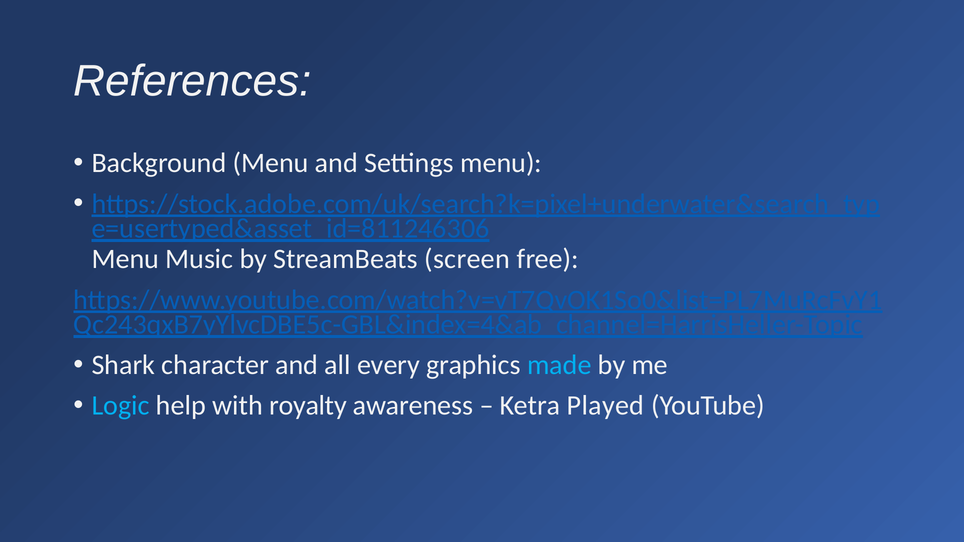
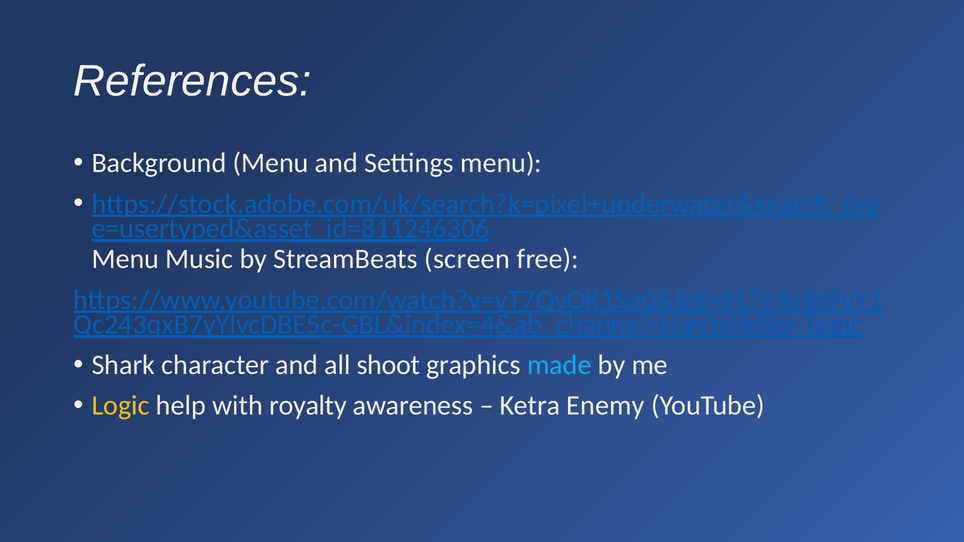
every: every -> shoot (389, 365)
Logic colour: light blue -> yellow (121, 406)
Played: Played -> Enemy (605, 406)
